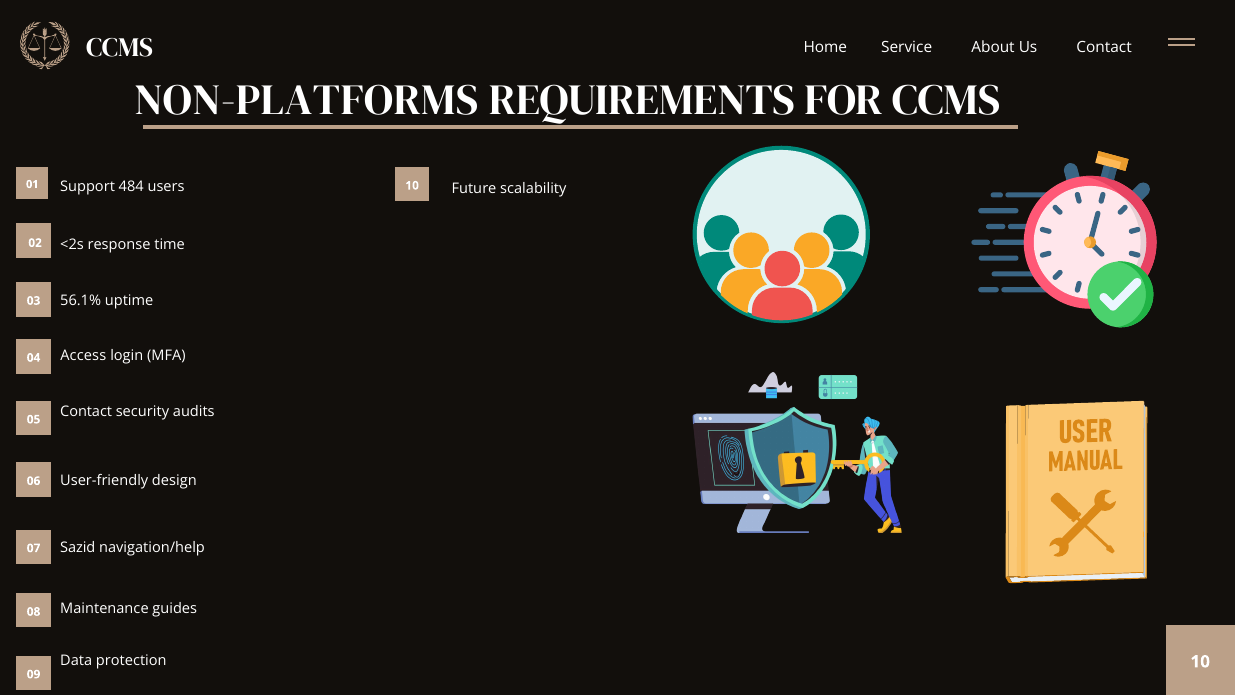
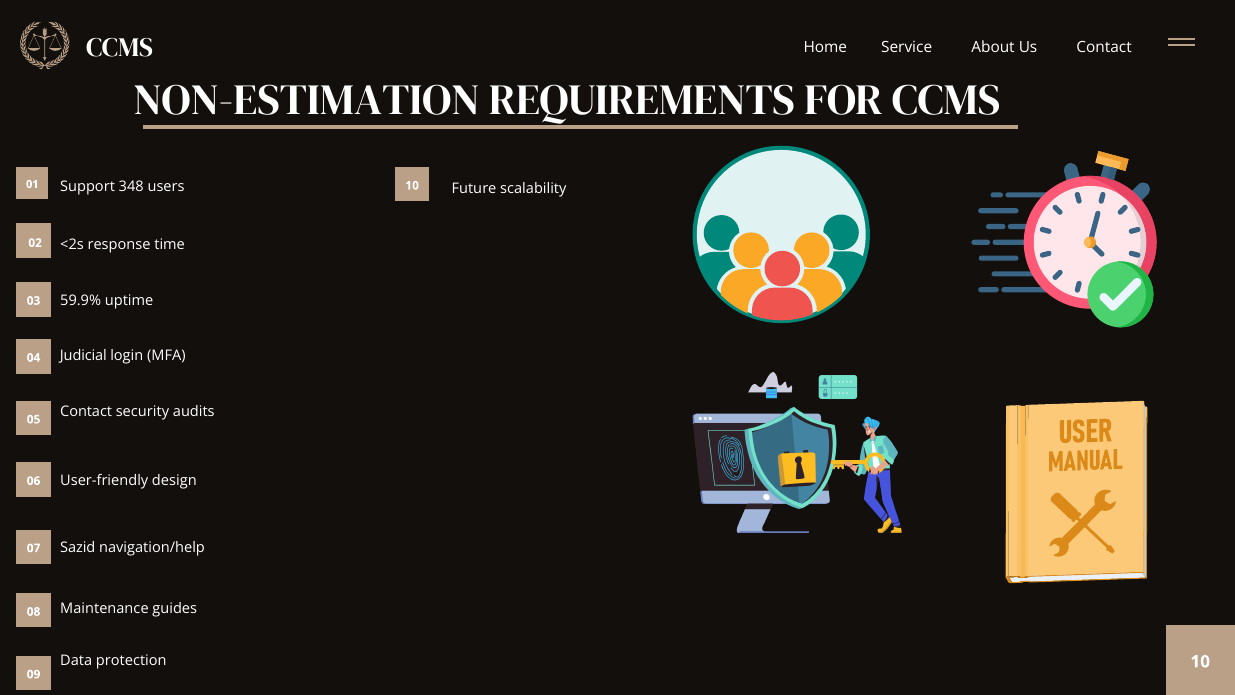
NON-PLATFORMS: NON-PLATFORMS -> NON-ESTIMATION (307, 100)
484: 484 -> 348 (131, 187)
56.1%: 56.1% -> 59.9% (81, 300)
Access: Access -> Judicial (83, 355)
